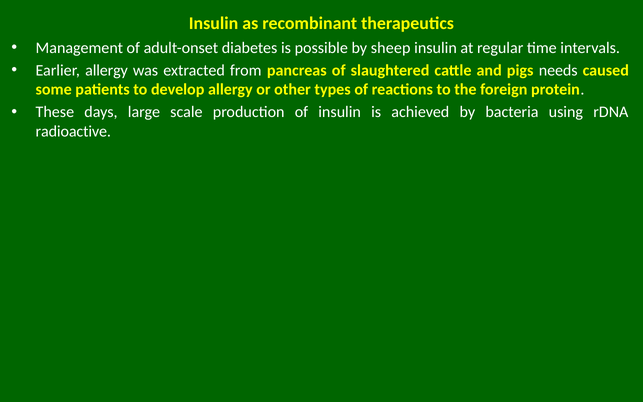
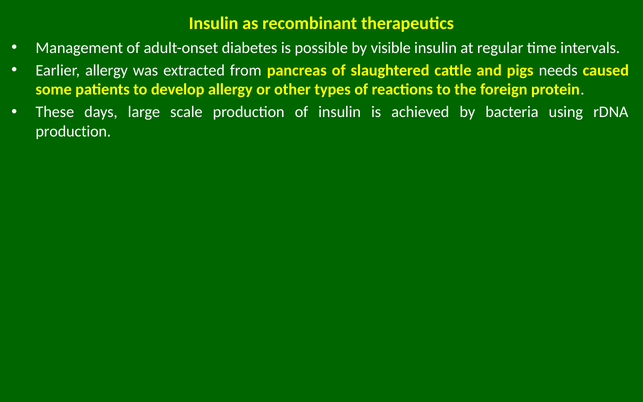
sheep: sheep -> visible (391, 48)
radioactive: radioactive -> production (73, 131)
